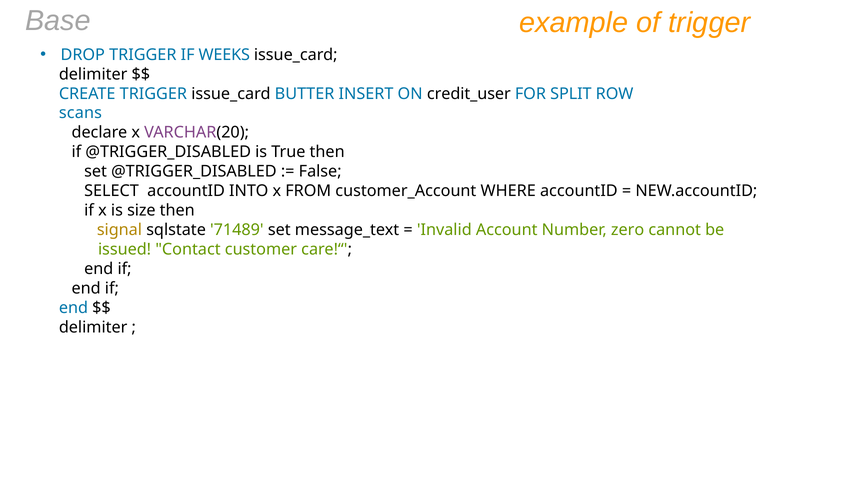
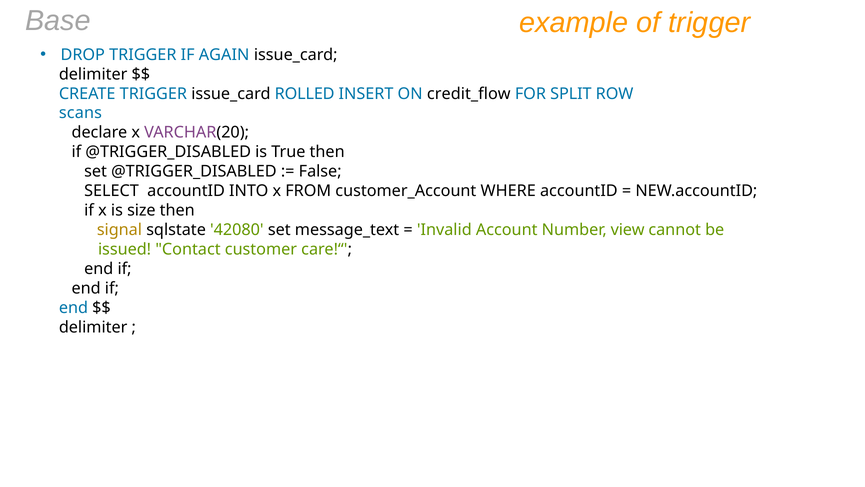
WEEKS: WEEKS -> AGAIN (224, 55)
BUTTER: BUTTER -> ROLLED (305, 94)
credit_user: credit_user -> credit_flow (469, 94)
71489: 71489 -> 42080 (237, 230)
zero: zero -> view (628, 230)
